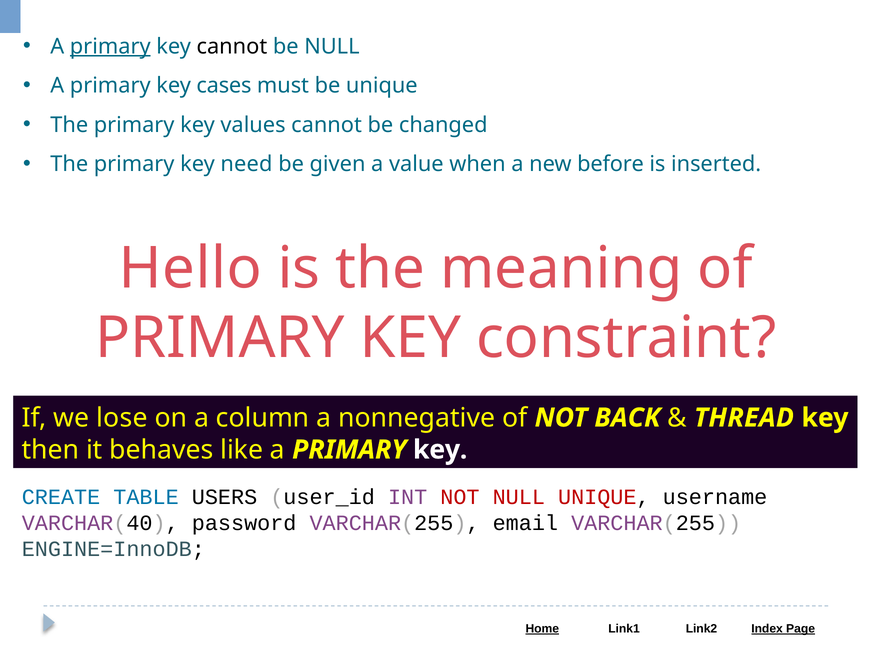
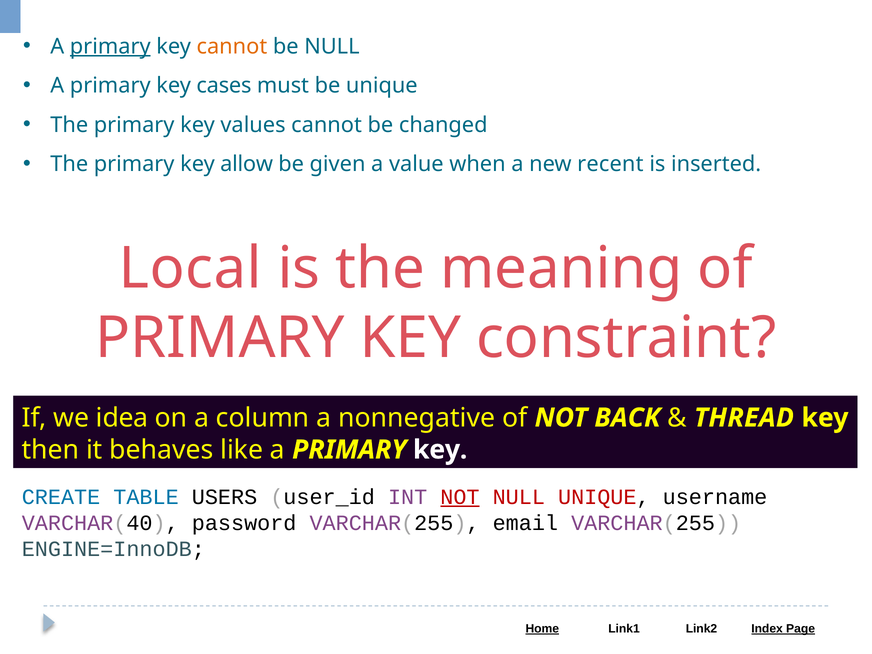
cannot colour: black -> orange (232, 46)
need: need -> allow (247, 164)
before: before -> recent (610, 164)
Hello: Hello -> Local (190, 268)
lose: lose -> idea (122, 418)
NOT underline: none -> present (460, 497)
